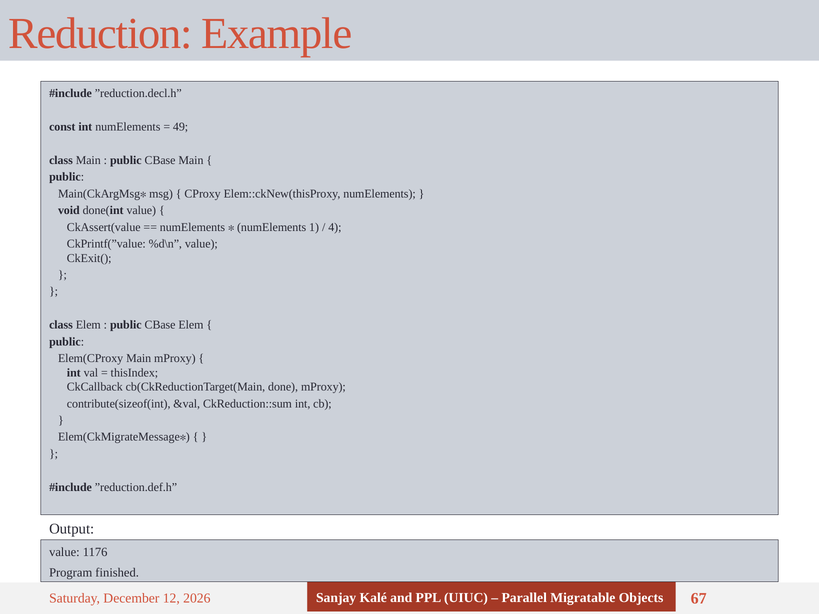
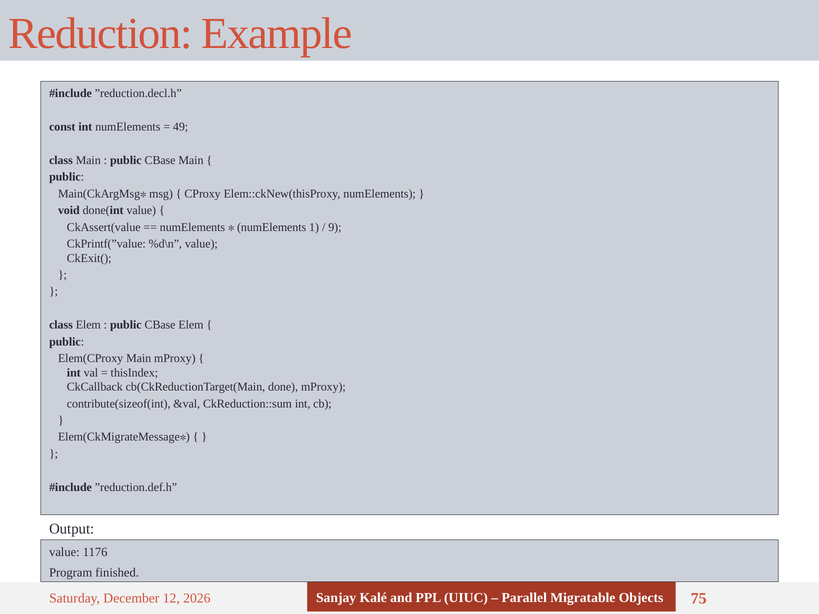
4: 4 -> 9 (335, 227)
67: 67 -> 75 (699, 599)
